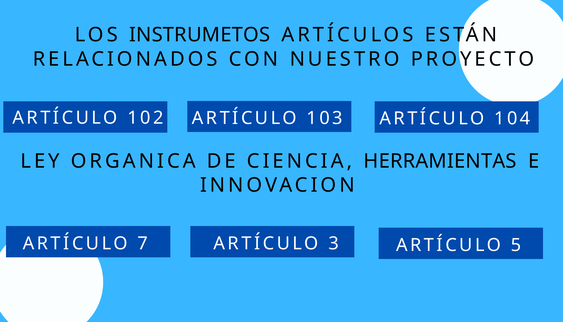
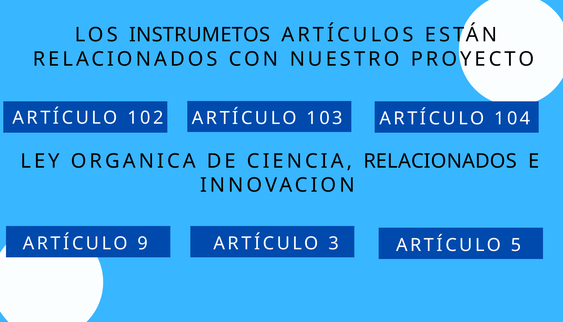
CIENCIA HERRAMIENTAS: HERRAMIENTAS -> RELACIONADOS (440, 161)
7: 7 -> 9 (143, 243)
